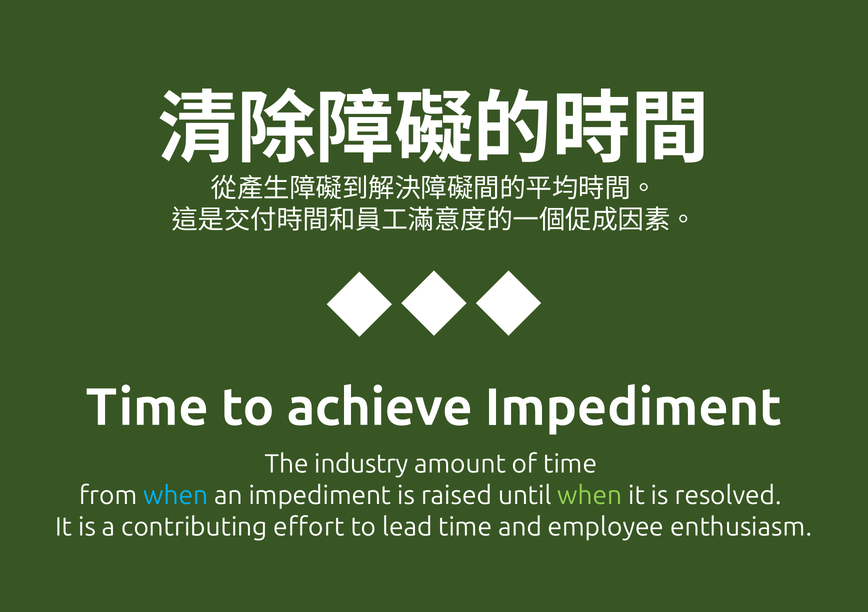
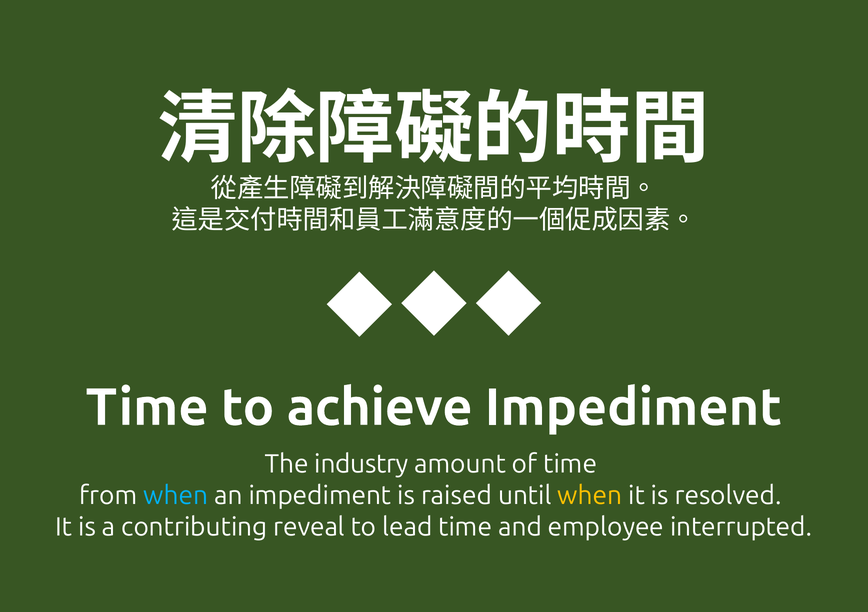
when colour: light green -> yellow (590, 496)
effort: effort -> reveal (309, 527)
enthusiasm: enthusiasm -> interrupted (741, 527)
